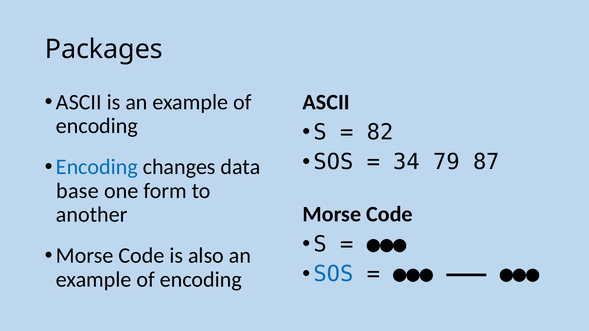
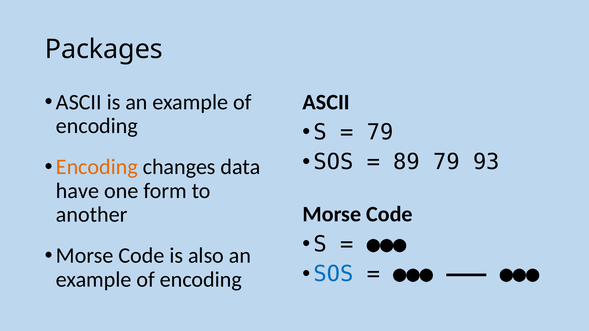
82: 82 -> 79 (380, 132)
34: 34 -> 89 (407, 162)
87: 87 -> 93 (486, 162)
Encoding colour: blue -> orange (97, 167)
base: base -> have (78, 191)
